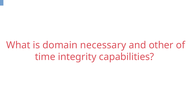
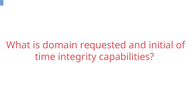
necessary: necessary -> requested (103, 45)
other: other -> initial (161, 45)
